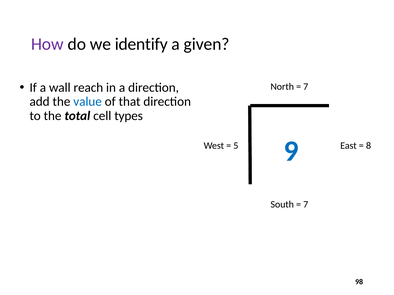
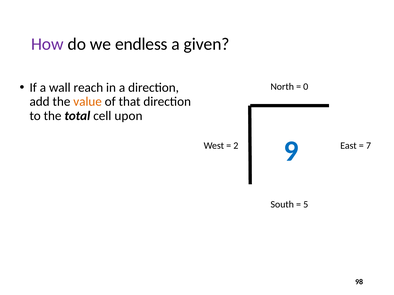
identify: identify -> endless (141, 44)
7: 7 -> 0 (306, 87)
value colour: blue -> orange (88, 102)
types: types -> upon (128, 116)
5: 5 -> 2 (236, 146)
8: 8 -> 7 (368, 146)
7: 7 -> 5 (306, 205)
